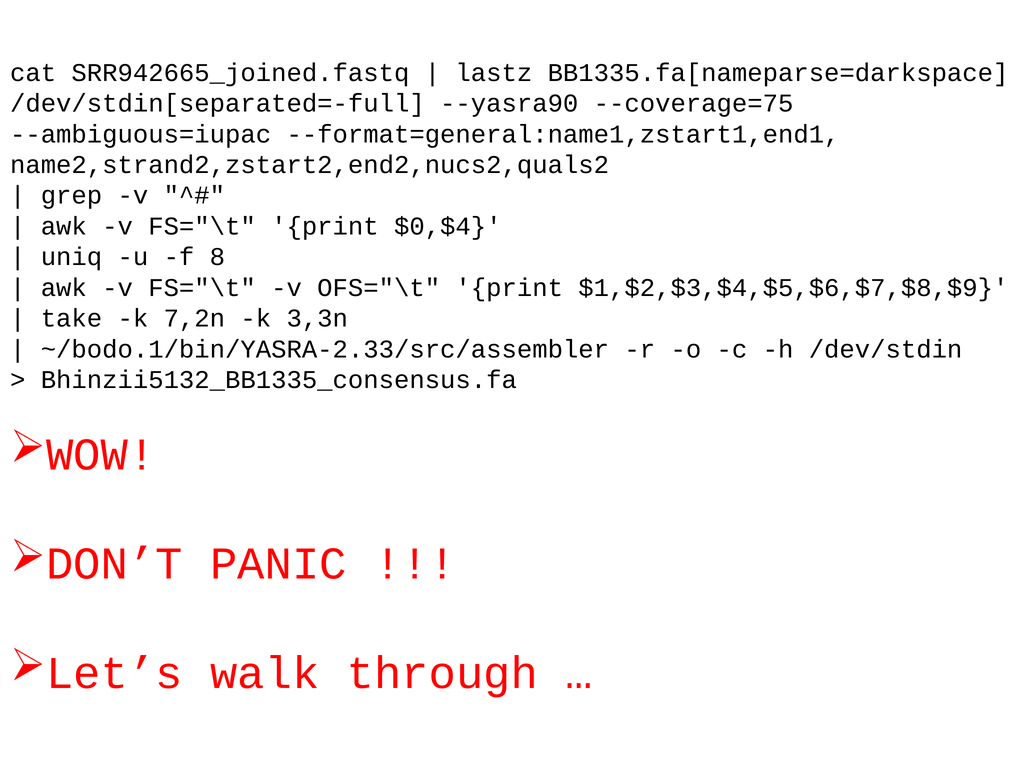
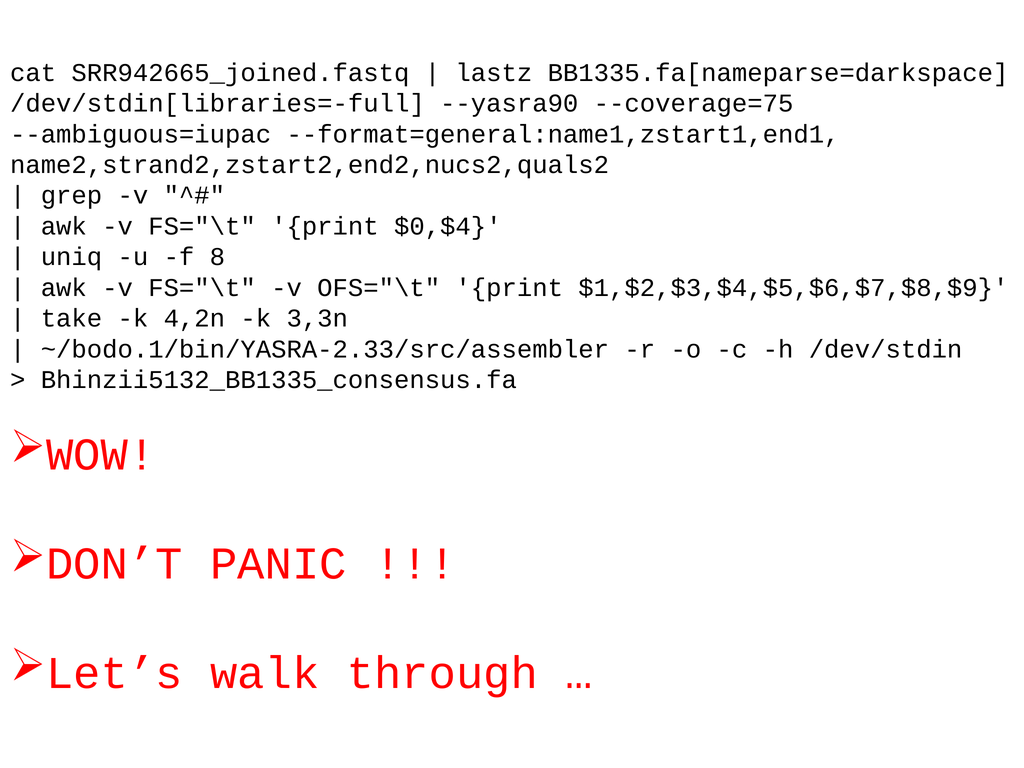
/dev/stdin[separated=-full: /dev/stdin[separated=-full -> /dev/stdin[libraries=-full (217, 103)
7,2n: 7,2n -> 4,2n (194, 318)
